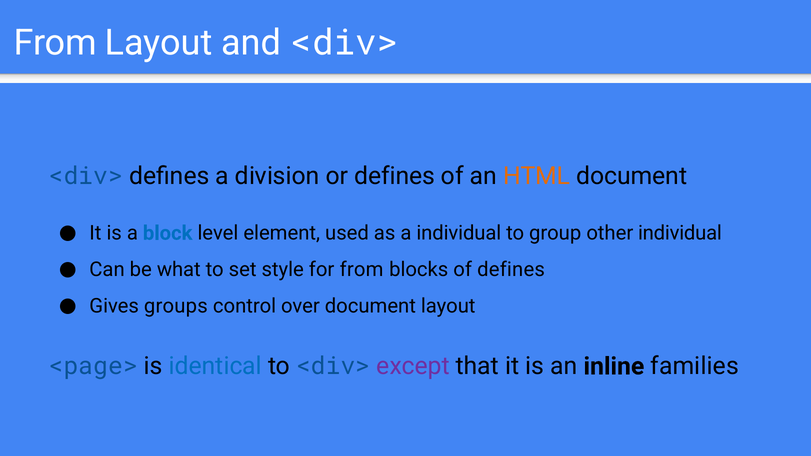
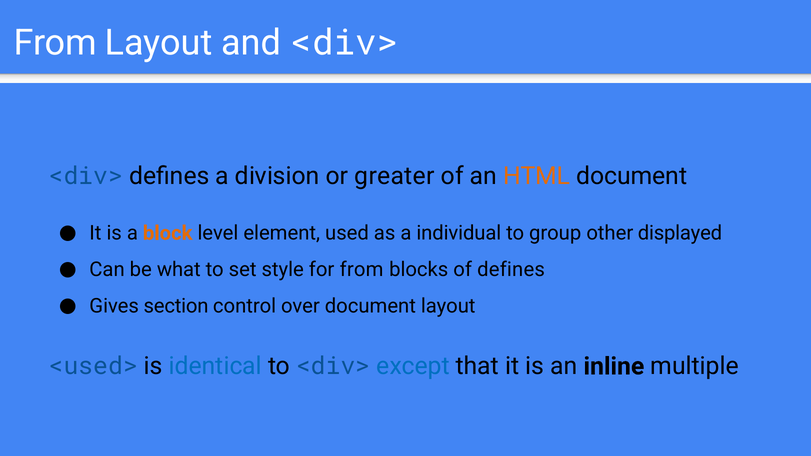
or defines: defines -> greater (394, 176)
block colour: blue -> orange (168, 233)
other individual: individual -> displayed (680, 233)
groups: groups -> section (176, 306)
<page>: <page> -> <used> (93, 366)
except colour: purple -> blue (413, 366)
families: families -> multiple (695, 366)
